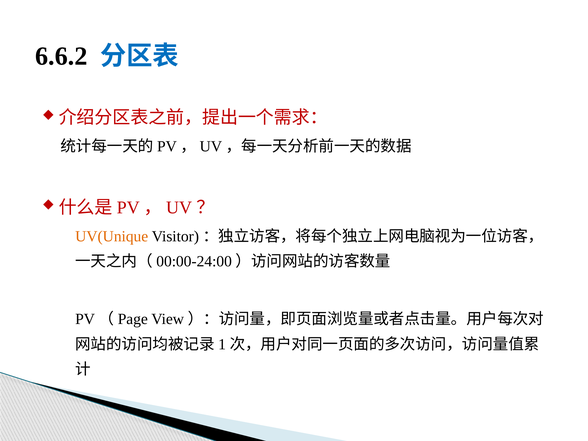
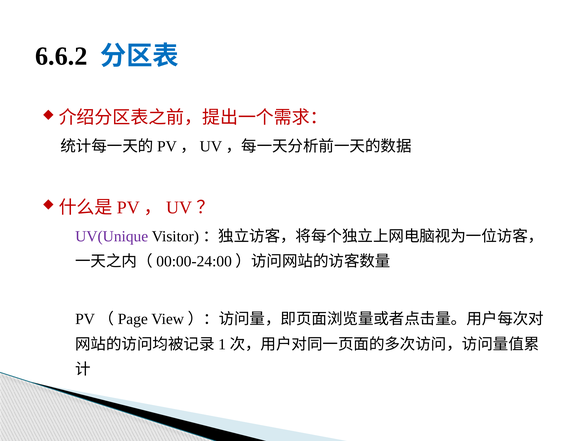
UV(Unique colour: orange -> purple (112, 236)
